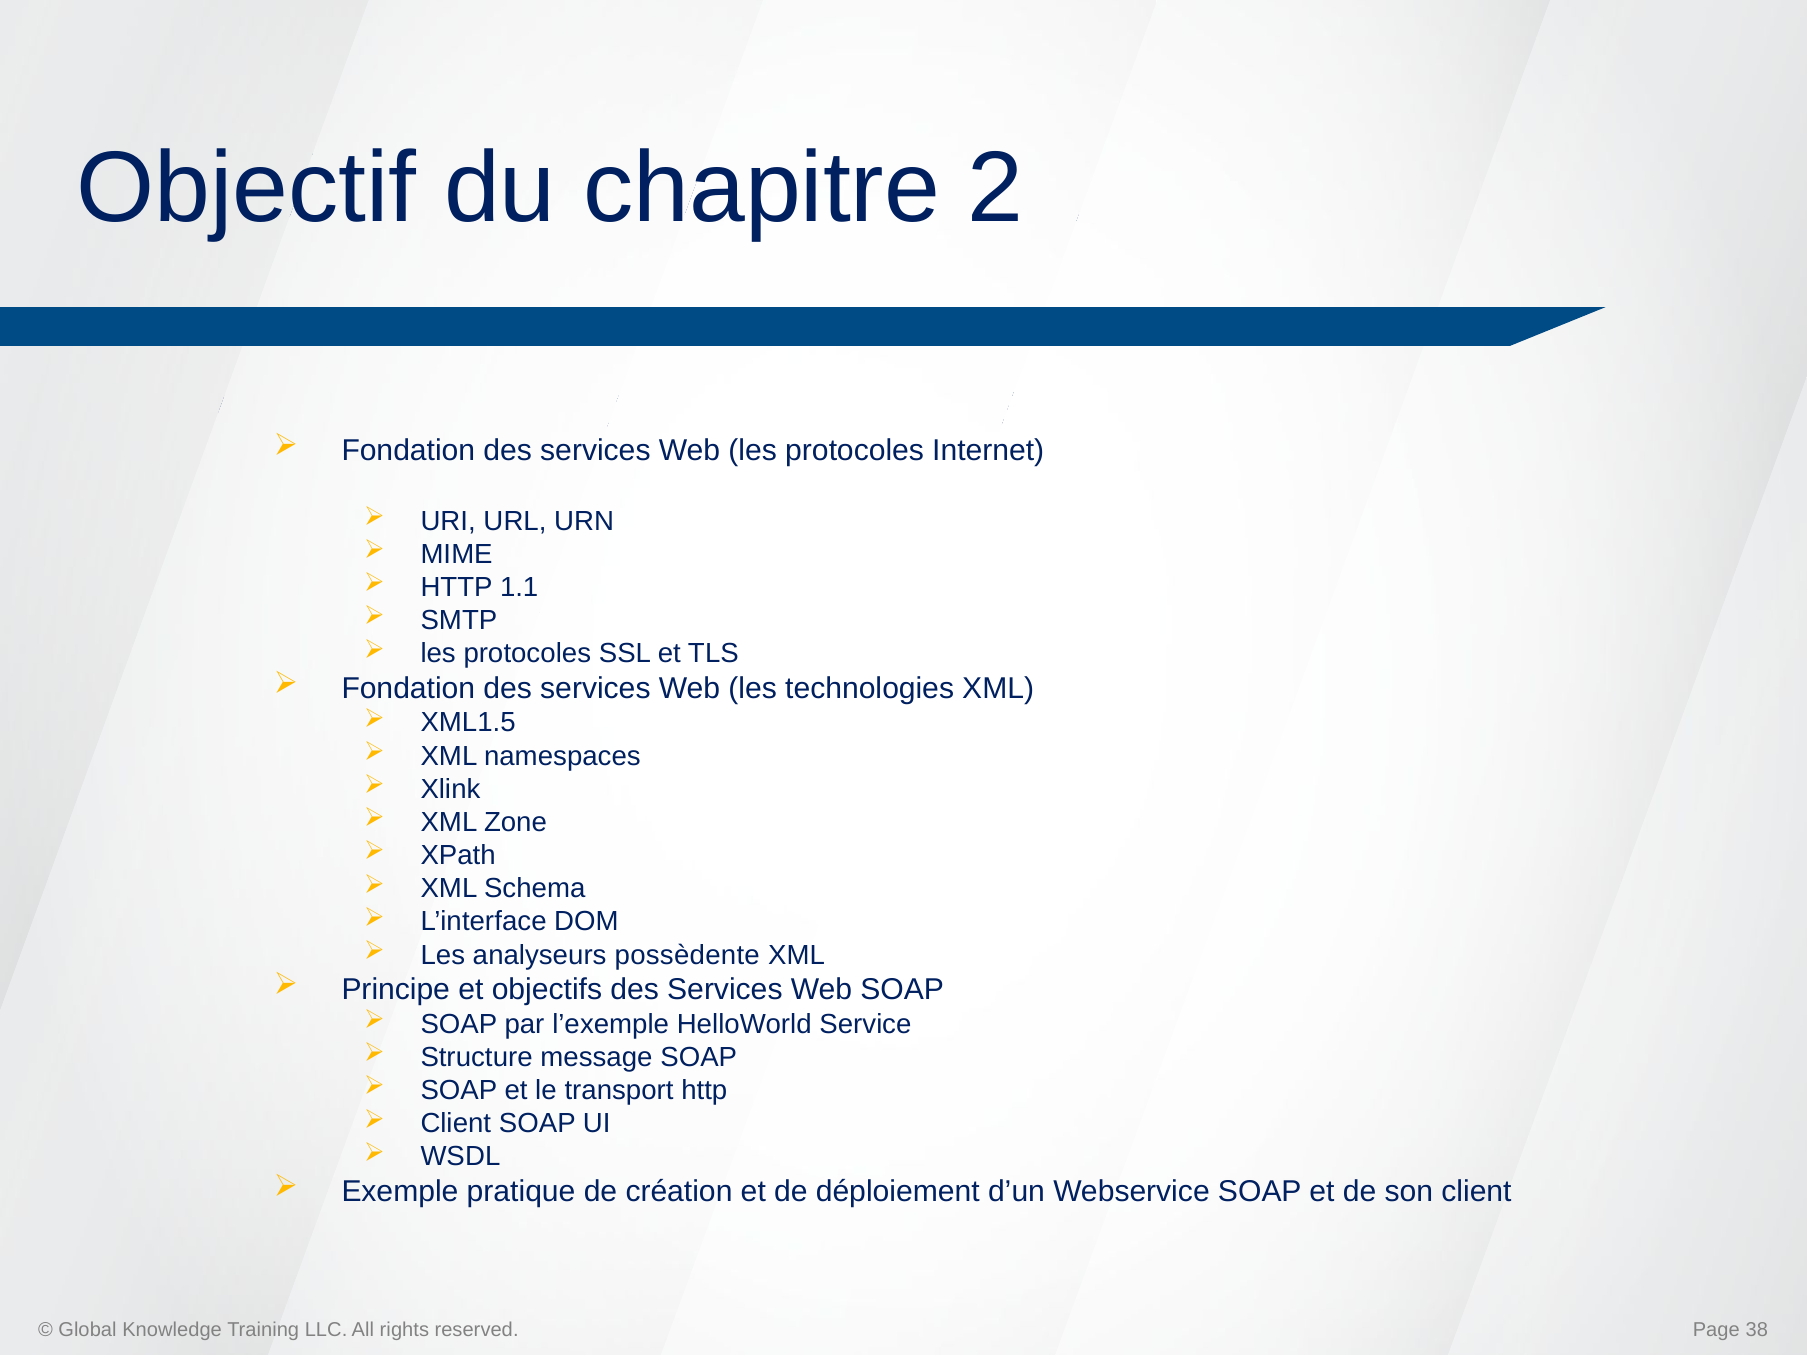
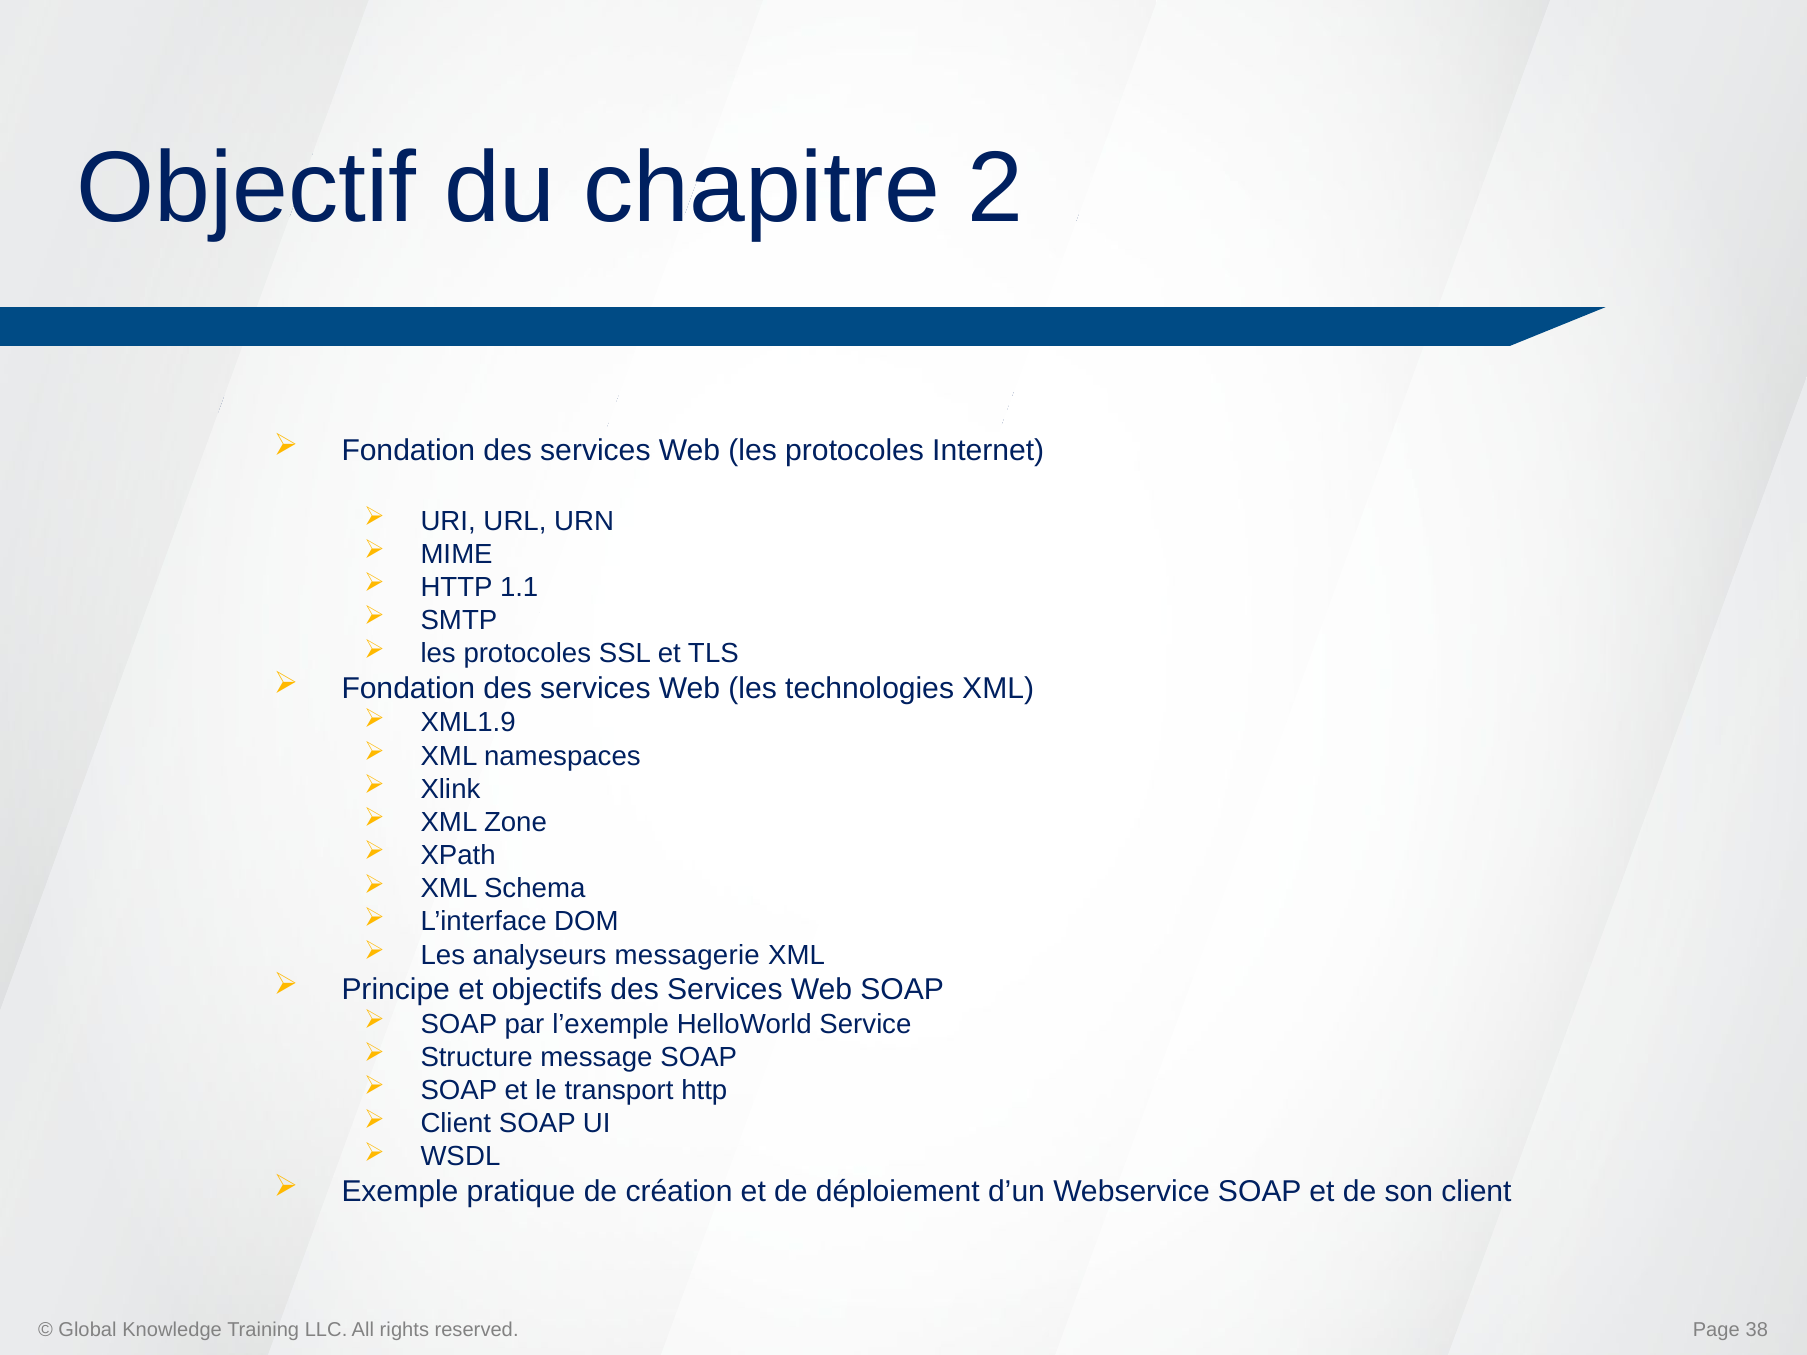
XML1.5: XML1.5 -> XML1.9 (468, 723)
possèdente: possèdente -> messagerie (687, 955)
